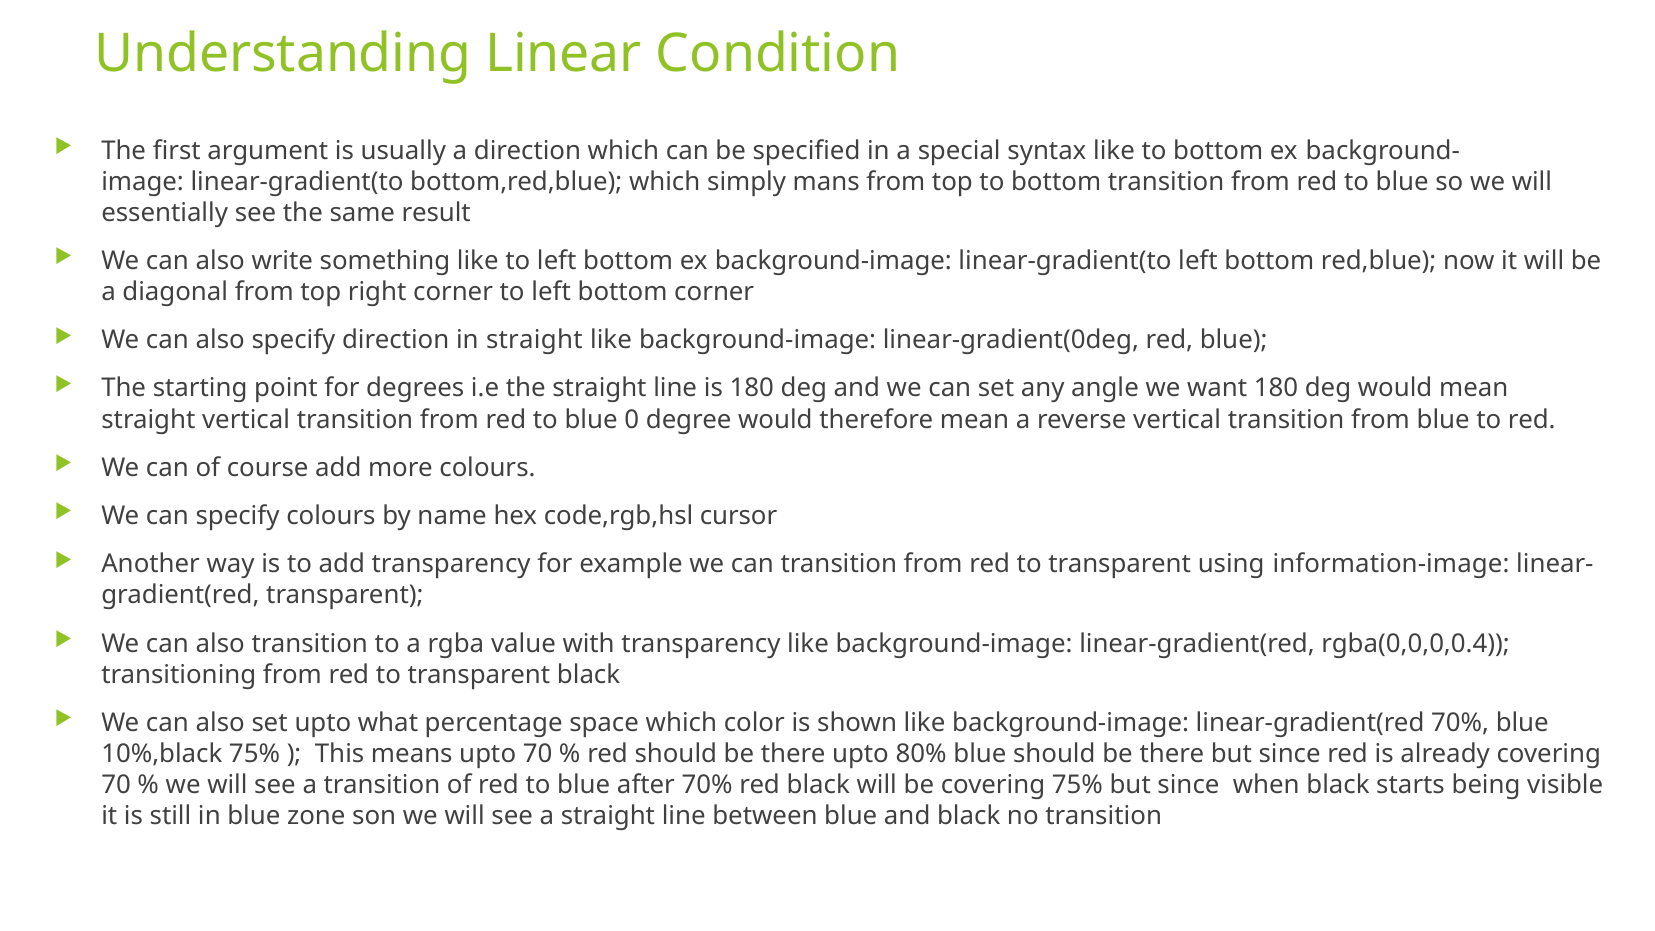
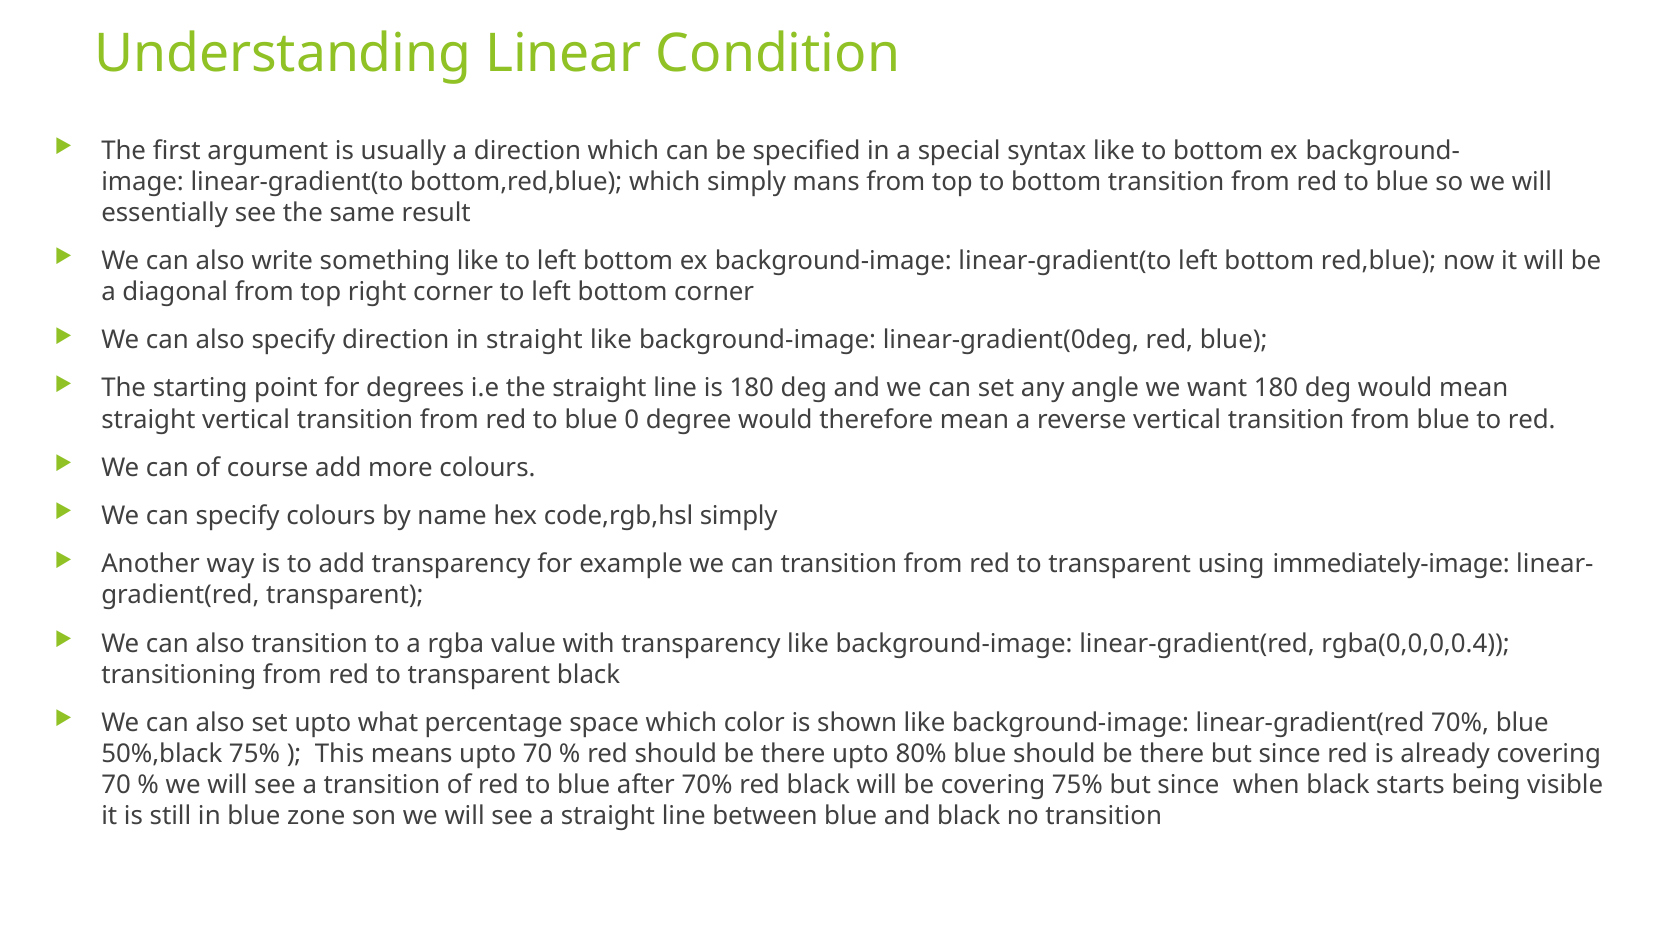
code,rgb,hsl cursor: cursor -> simply (739, 516)
information-image: information-image -> immediately-image (1391, 564)
10%,black: 10%,black -> 50%,black (162, 754)
